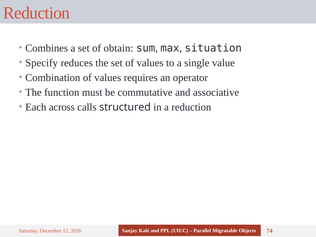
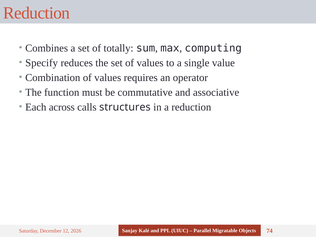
obtain: obtain -> totally (119, 48)
situation: situation -> computing (213, 48)
structured: structured -> structures (125, 107)
